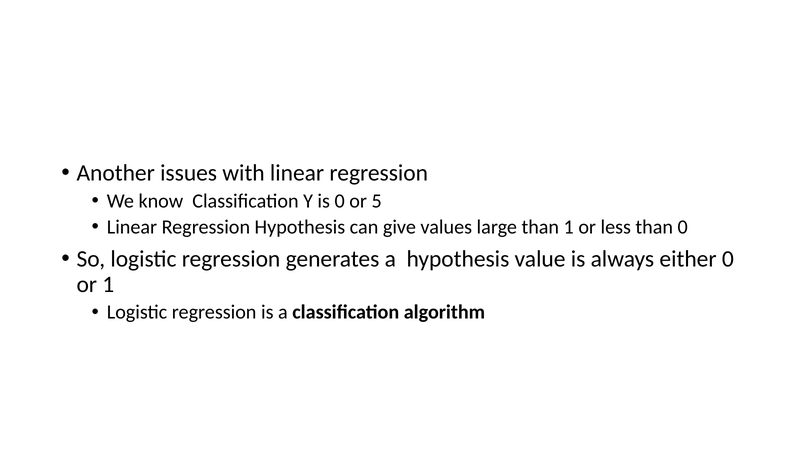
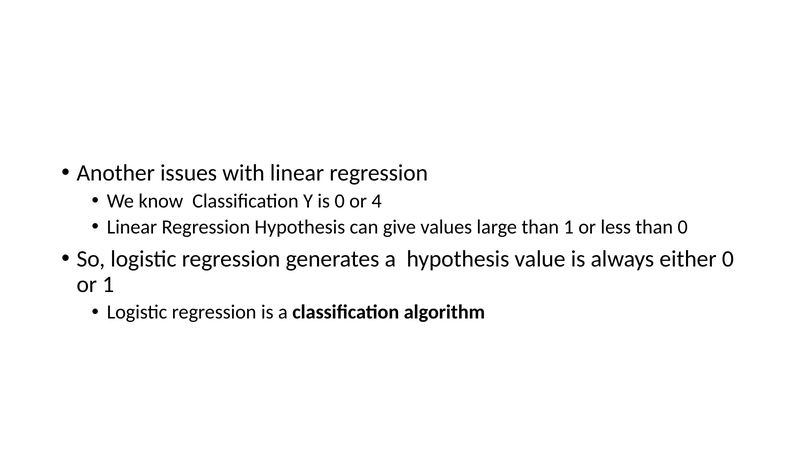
5: 5 -> 4 (377, 201)
